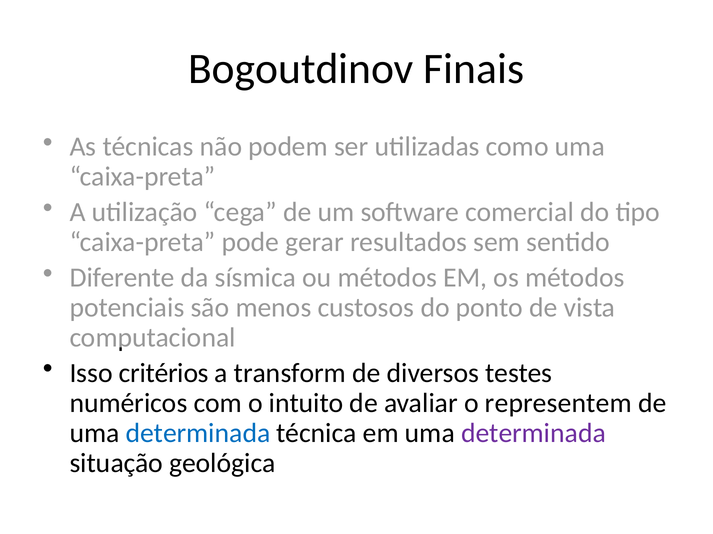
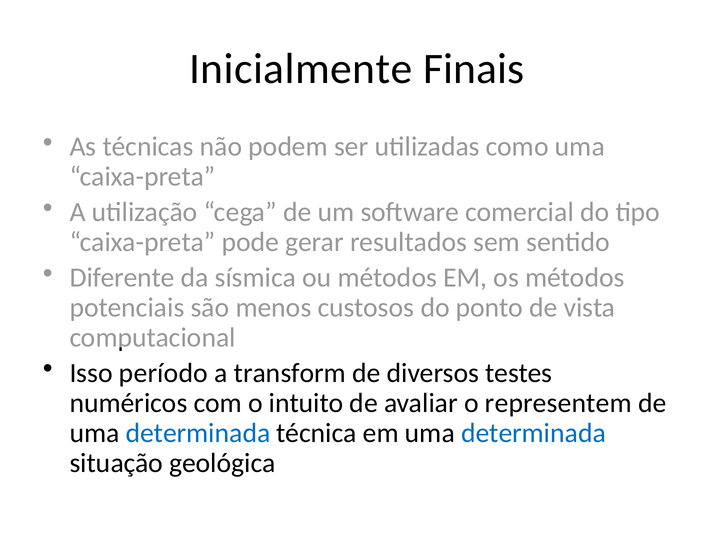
Bogoutdinov: Bogoutdinov -> Inicialmente (301, 69)
critérios: critérios -> período (163, 374)
determinada colour: purple -> blue (533, 434)
